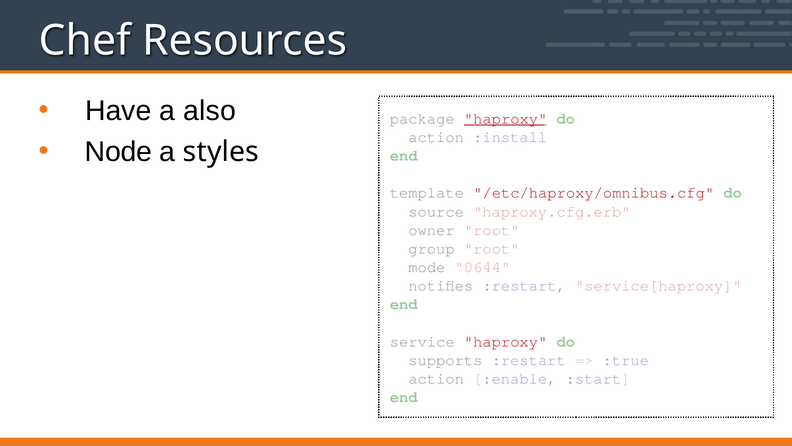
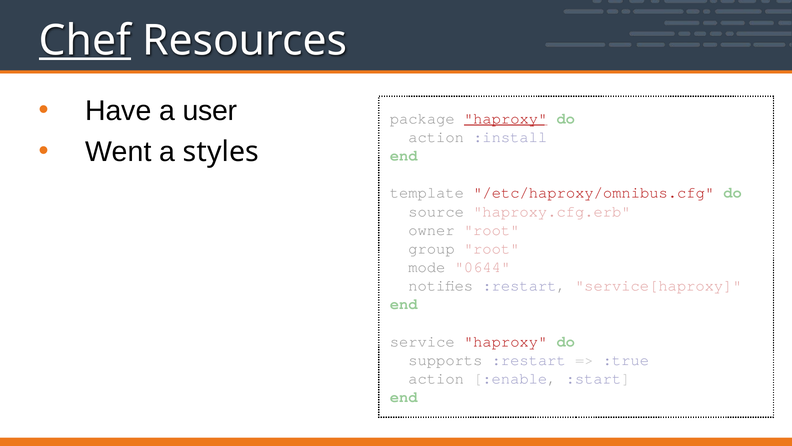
Chef underline: none -> present (85, 40)
also: also -> user (210, 111)
Node: Node -> Went (118, 152)
